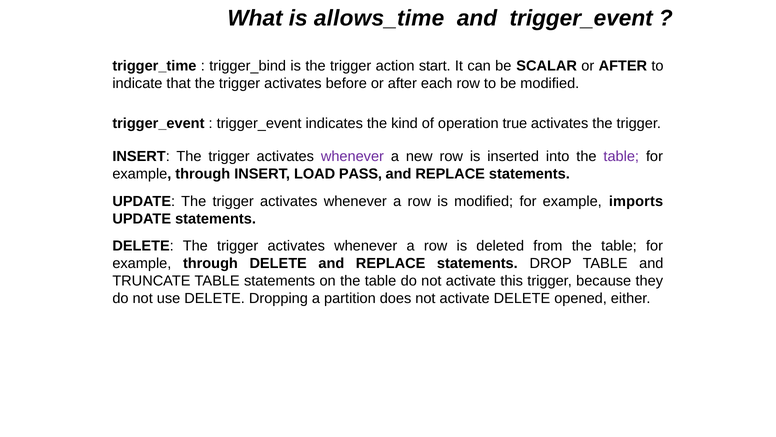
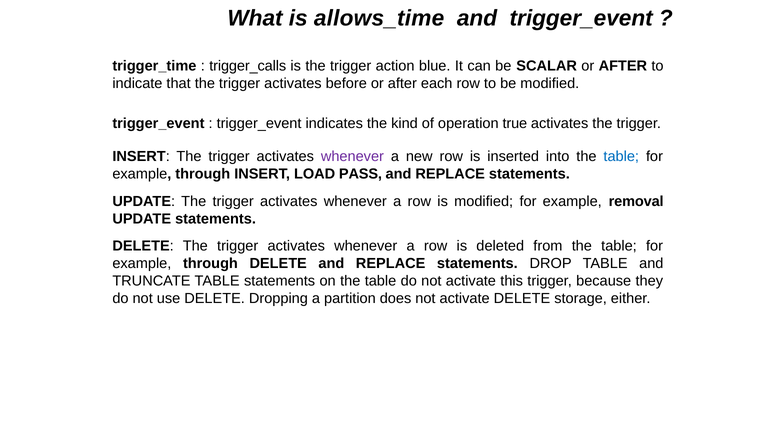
trigger_bind: trigger_bind -> trigger_calls (248, 66)
start: start -> blue (435, 66)
table colour: purple -> blue (621, 157)
imports: imports -> removal (636, 201)
opened: opened -> storage (581, 298)
